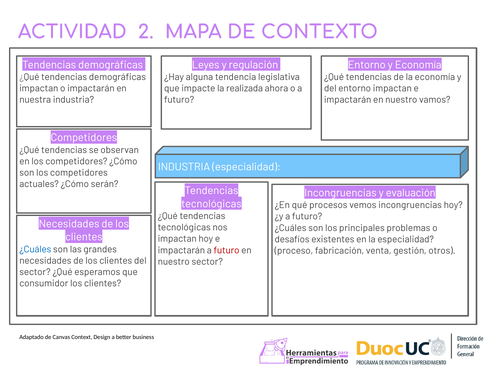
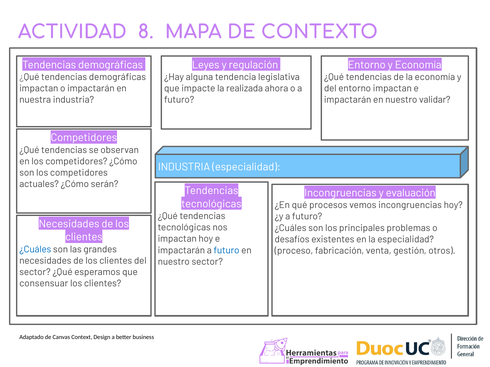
2: 2 -> 8 (146, 32)
vamos: vamos -> validar (435, 100)
futuro colour: red -> blue (227, 251)
consumidor: consumidor -> consensuar (44, 284)
